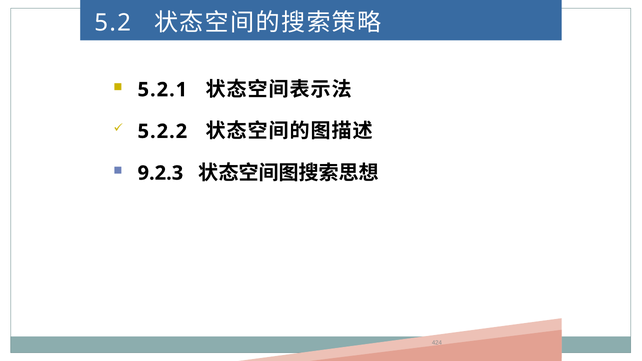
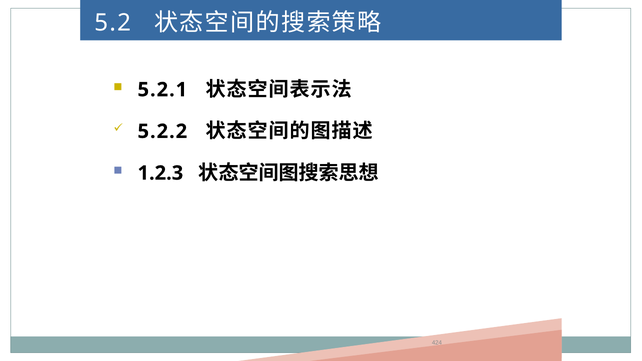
9.2.3: 9.2.3 -> 1.2.3 (160, 173)
